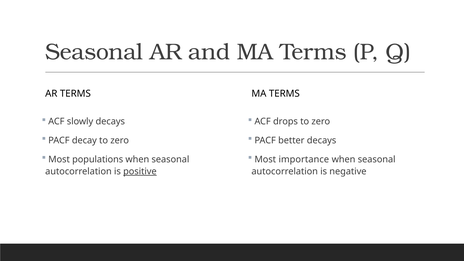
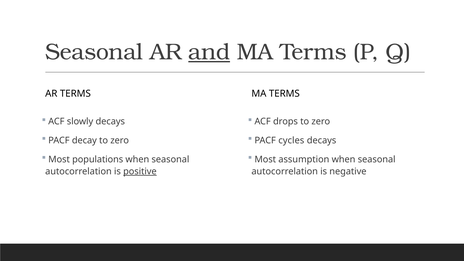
and underline: none -> present (209, 52)
better: better -> cycles (291, 140)
importance: importance -> assumption (304, 159)
